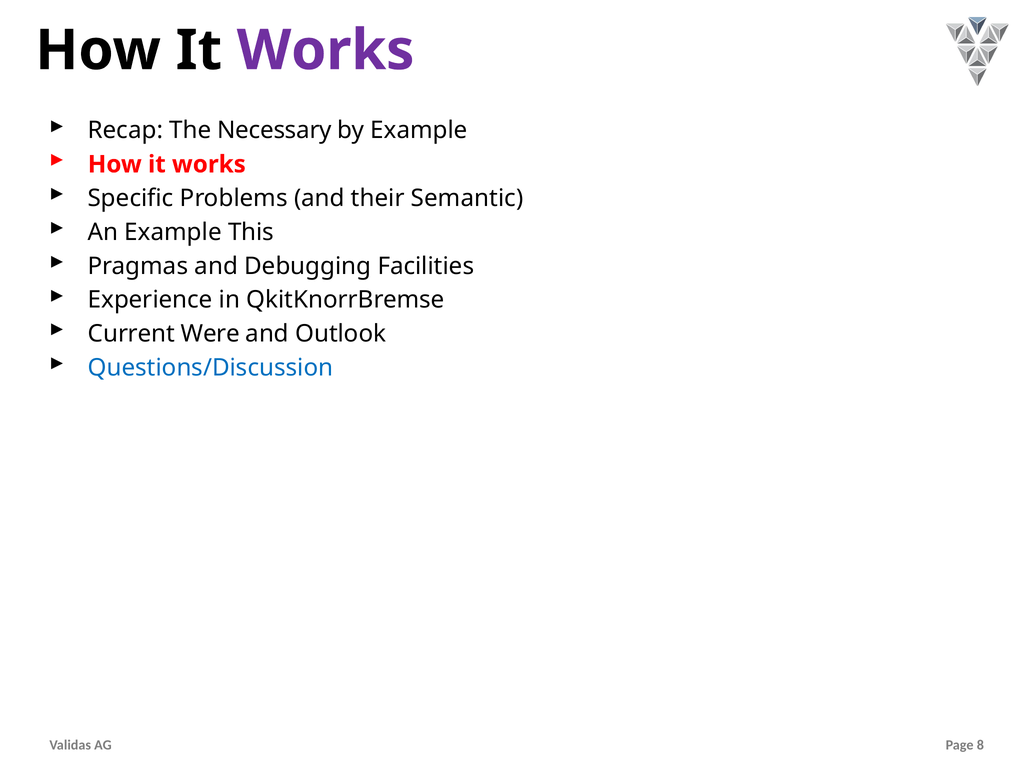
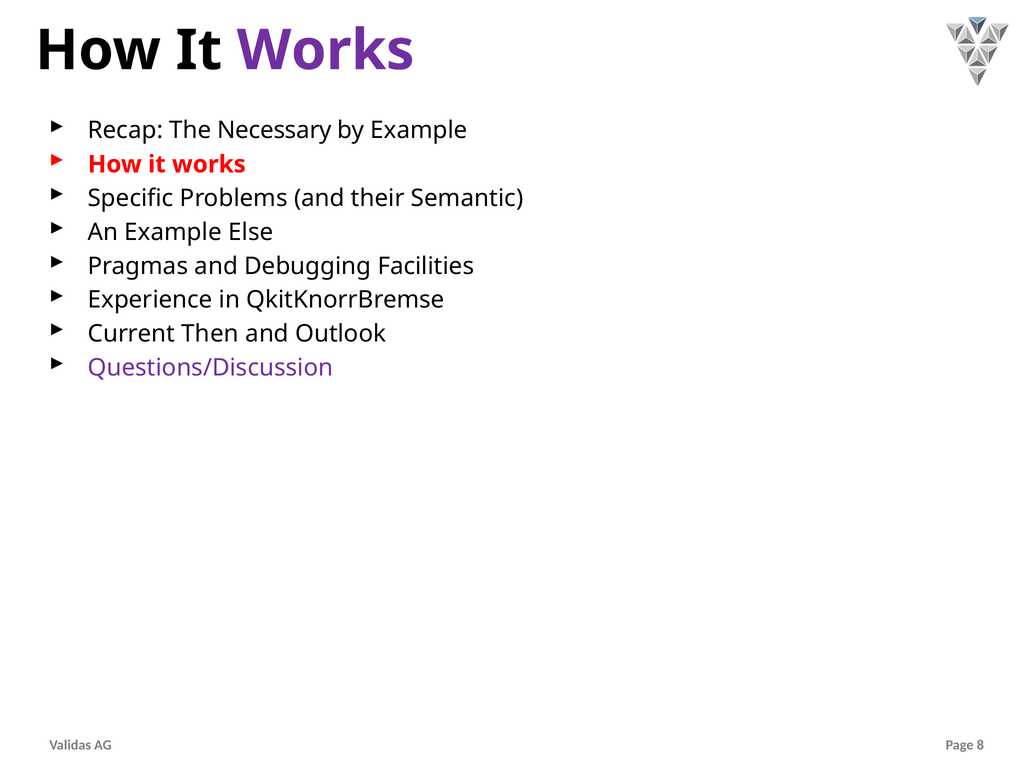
This: This -> Else (251, 232)
Were: Were -> Then (210, 334)
Questions/Discussion colour: blue -> purple (210, 368)
